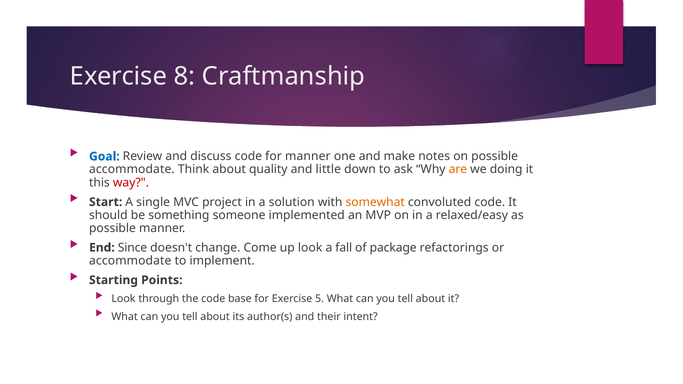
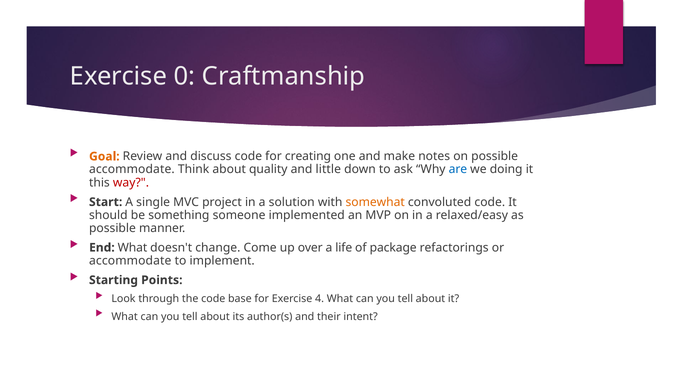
8: 8 -> 0 (185, 76)
Goal colour: blue -> orange (104, 157)
for manner: manner -> creating (308, 157)
are colour: orange -> blue (458, 170)
End Since: Since -> What (132, 248)
up look: look -> over (310, 248)
fall: fall -> life (344, 248)
5: 5 -> 4 (320, 299)
